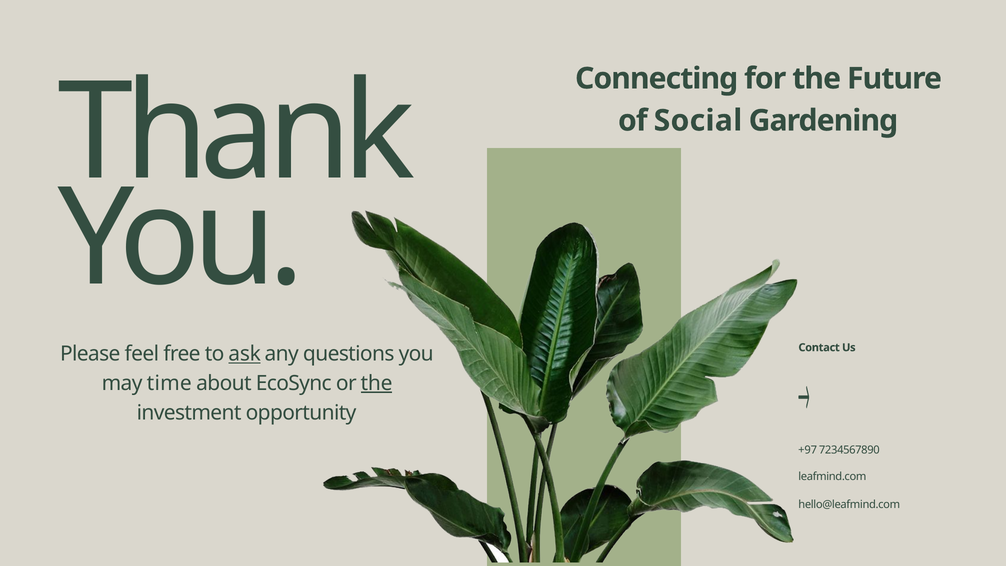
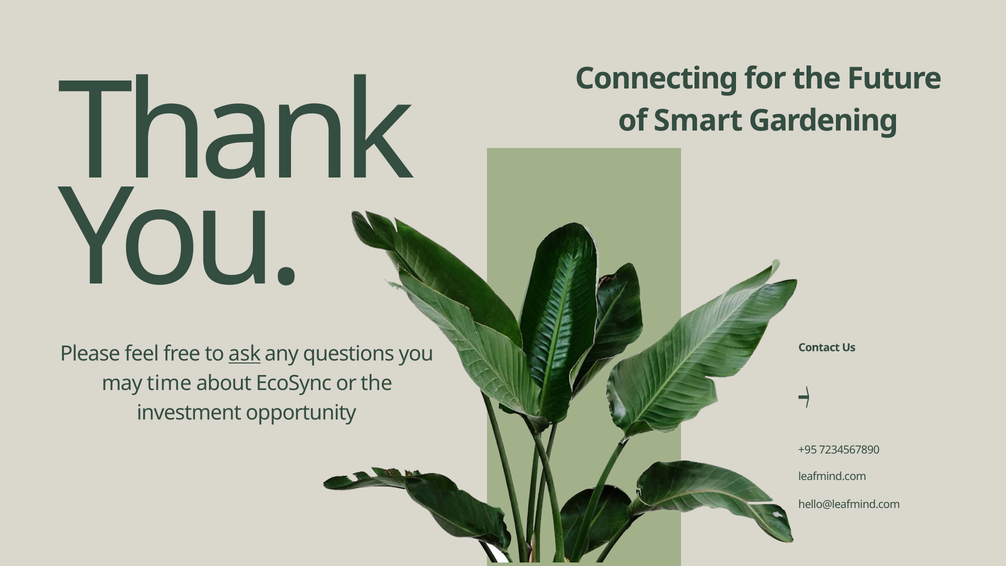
Social: Social -> Smart (698, 121)
the underline: present -> none (377, 383)
+97: +97 -> +95 (808, 450)
